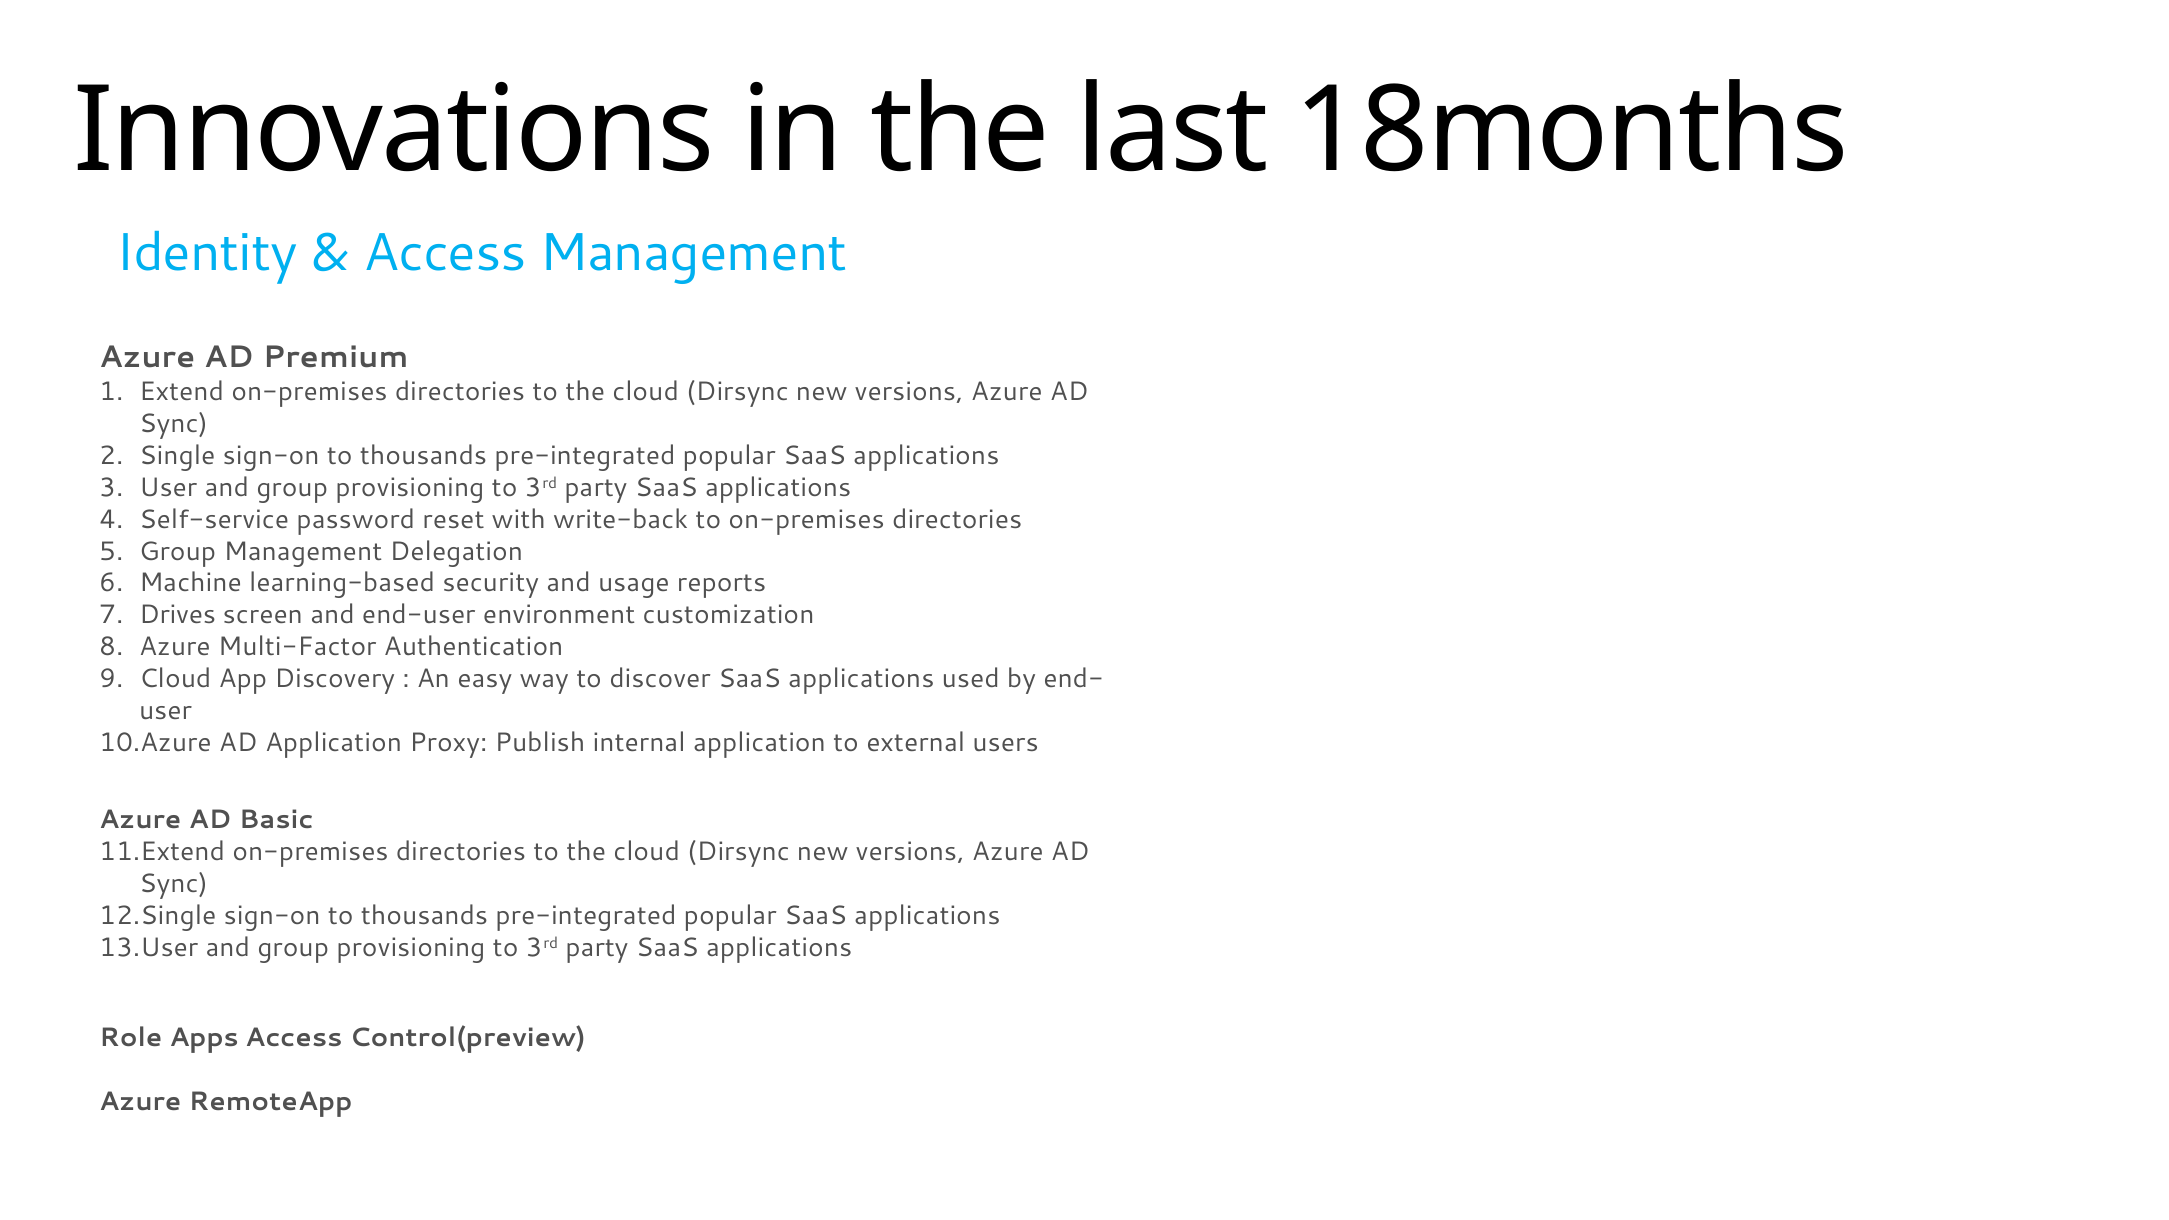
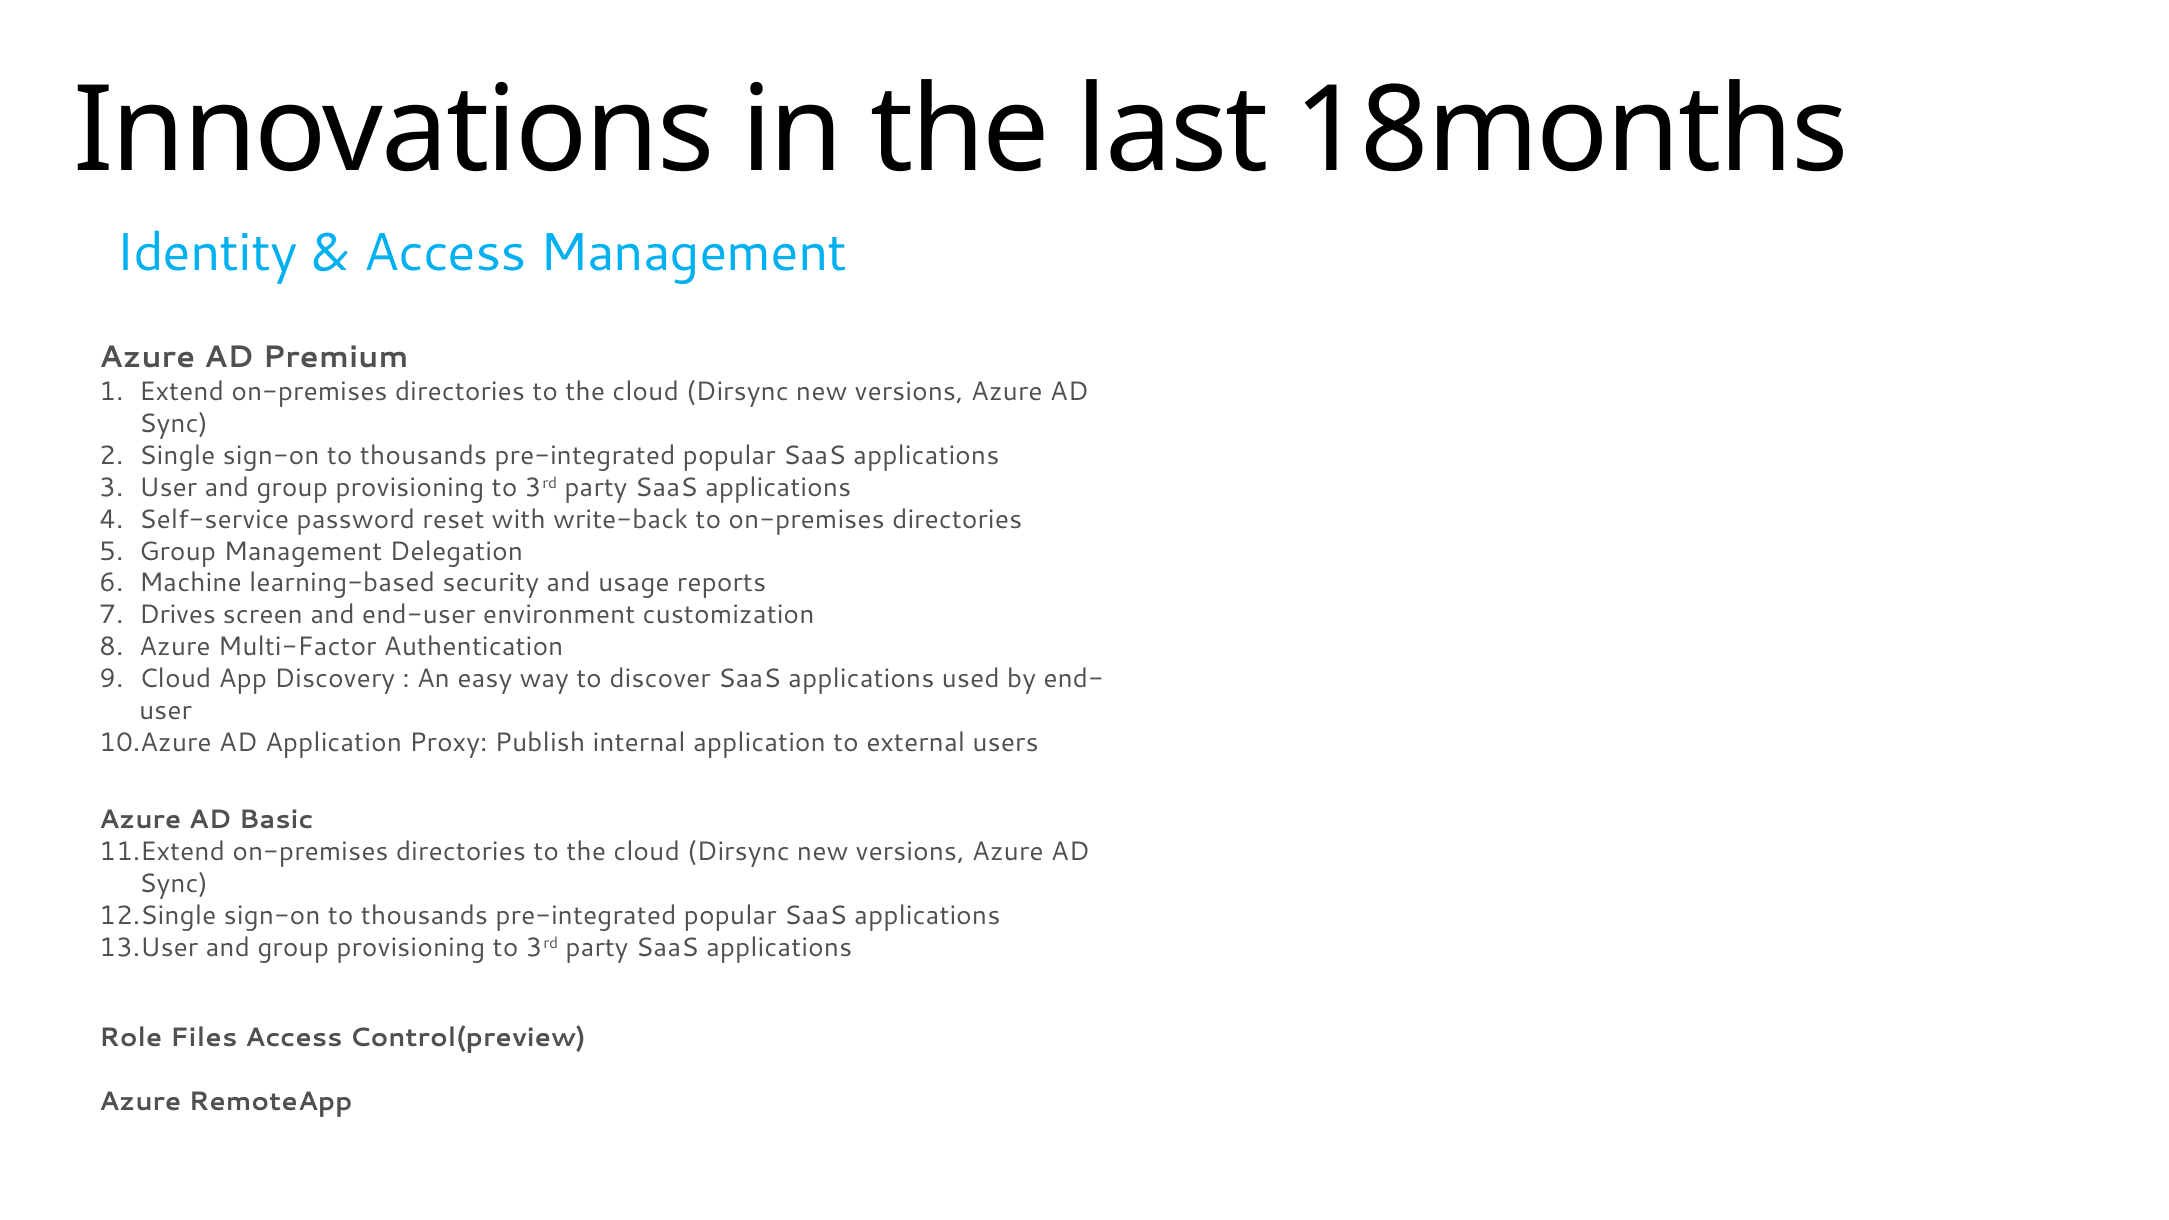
Apps: Apps -> Files (204, 1038)
